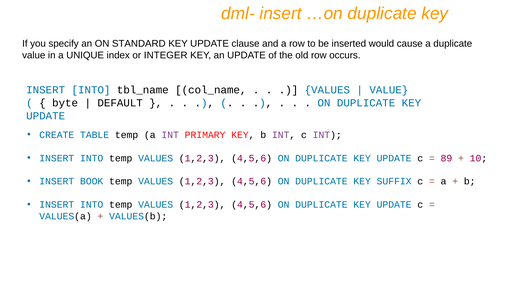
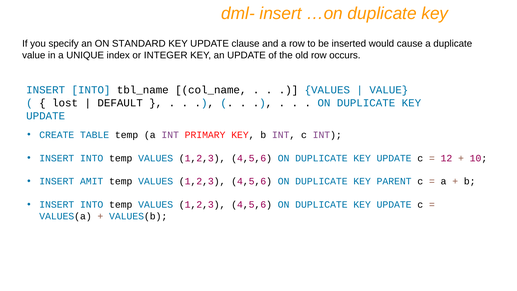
byte: byte -> lost (65, 103)
89: 89 -> 12 (446, 158)
BOOK: BOOK -> AMIT (92, 181)
SUFFIX: SUFFIX -> PARENT (394, 181)
